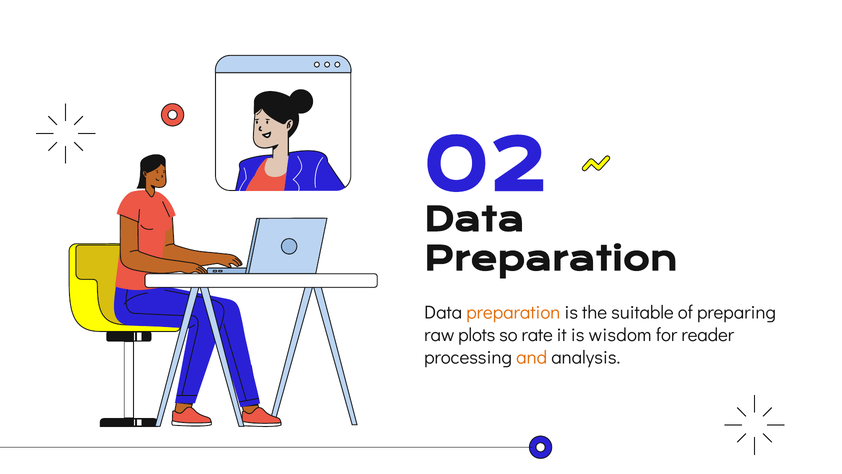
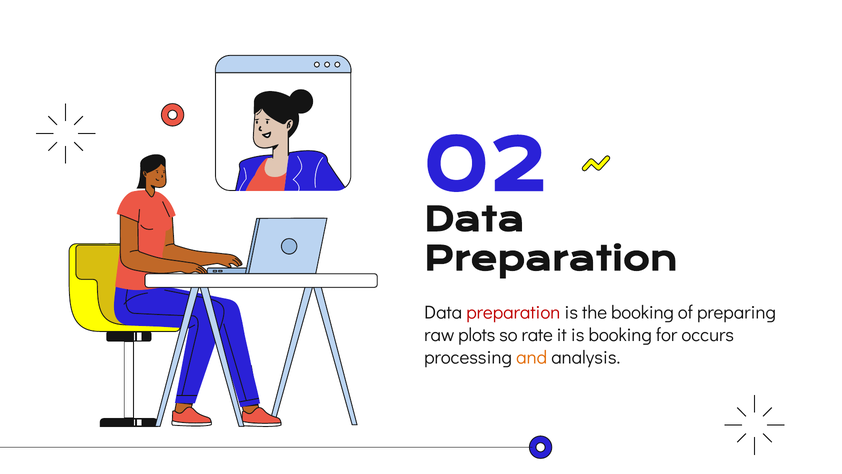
preparation colour: orange -> red (513, 312)
the suitable: suitable -> booking (643, 312)
is wisdom: wisdom -> booking (620, 335)
reader: reader -> occurs (708, 335)
